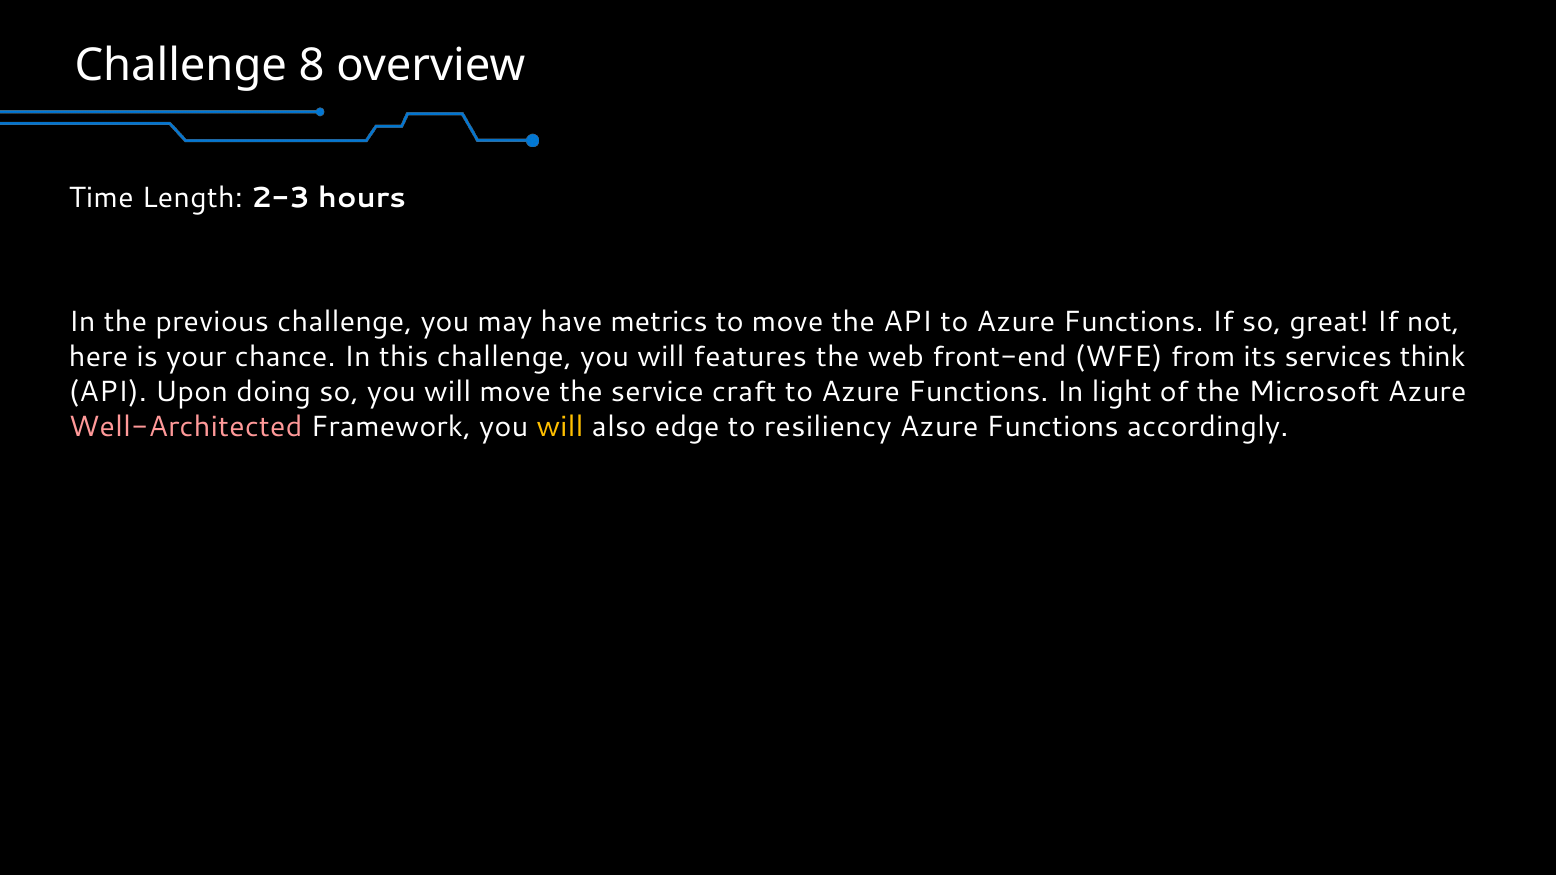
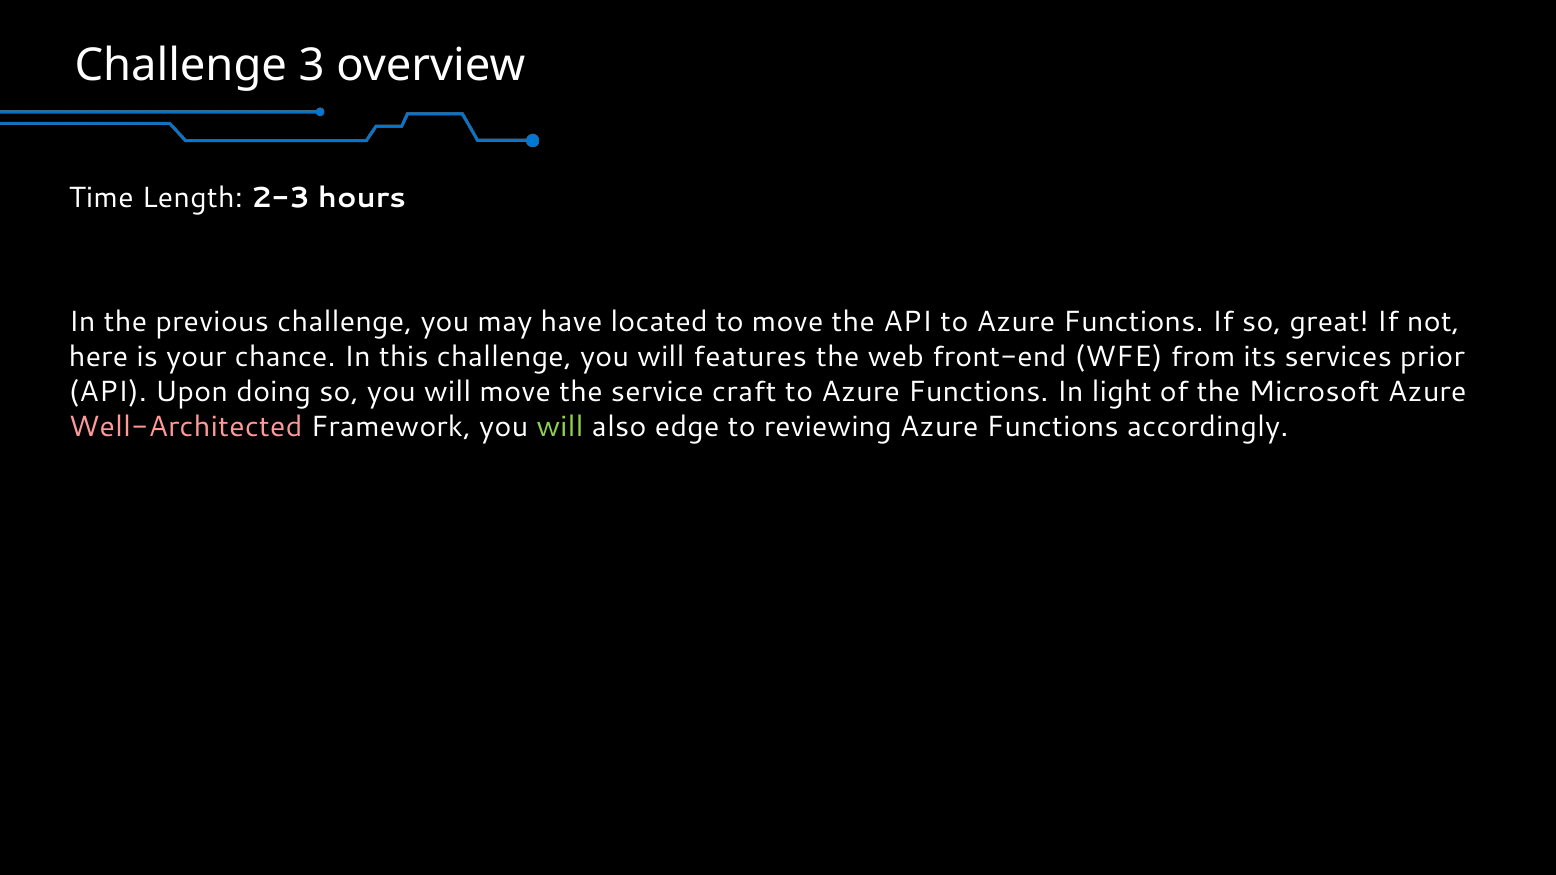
8: 8 -> 3 (312, 65)
metrics: metrics -> located (659, 322)
think: think -> prior (1432, 357)
will colour: yellow -> light green (560, 427)
resiliency: resiliency -> reviewing (828, 427)
